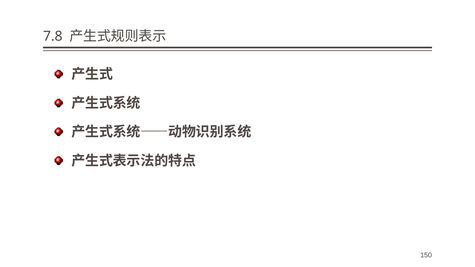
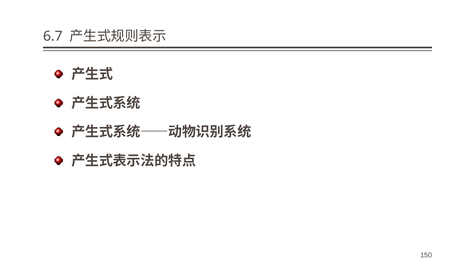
7.8: 7.8 -> 6.7 (53, 36)
